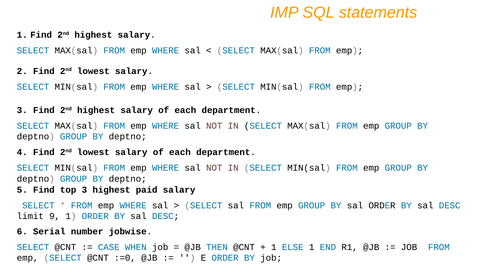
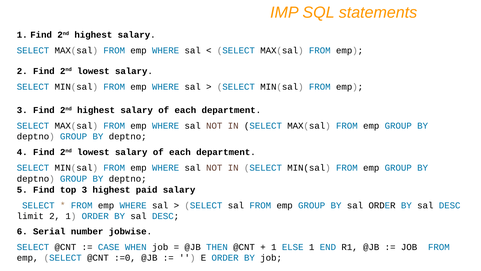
limit 9: 9 -> 2 (55, 216)
